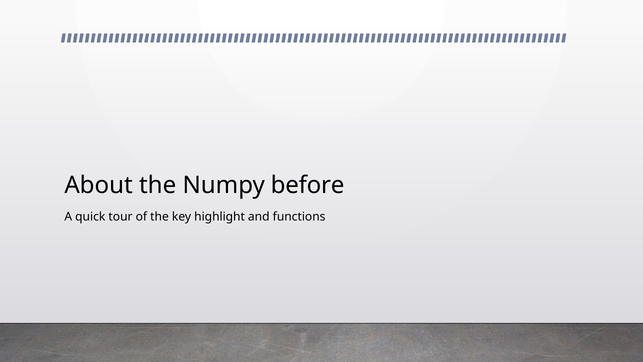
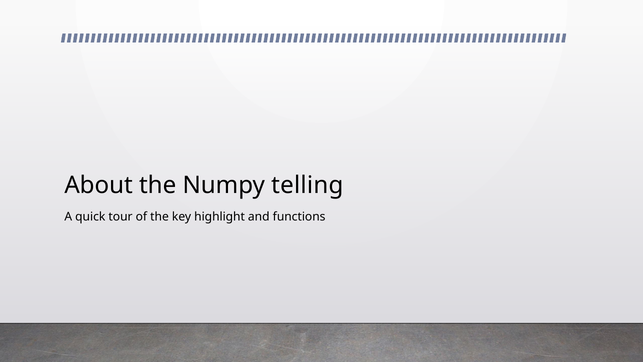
before: before -> telling (307, 185)
